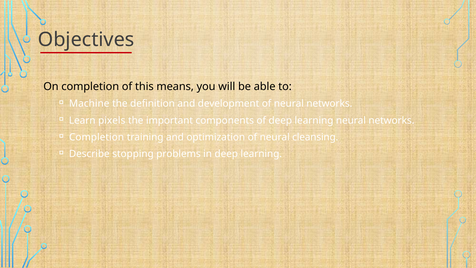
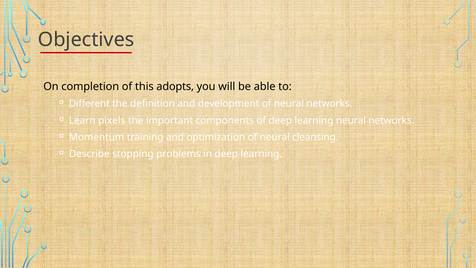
means: means -> adopts (175, 86)
Machine: Machine -> Different (89, 104)
Completion: Completion -> Momentum (97, 137)
